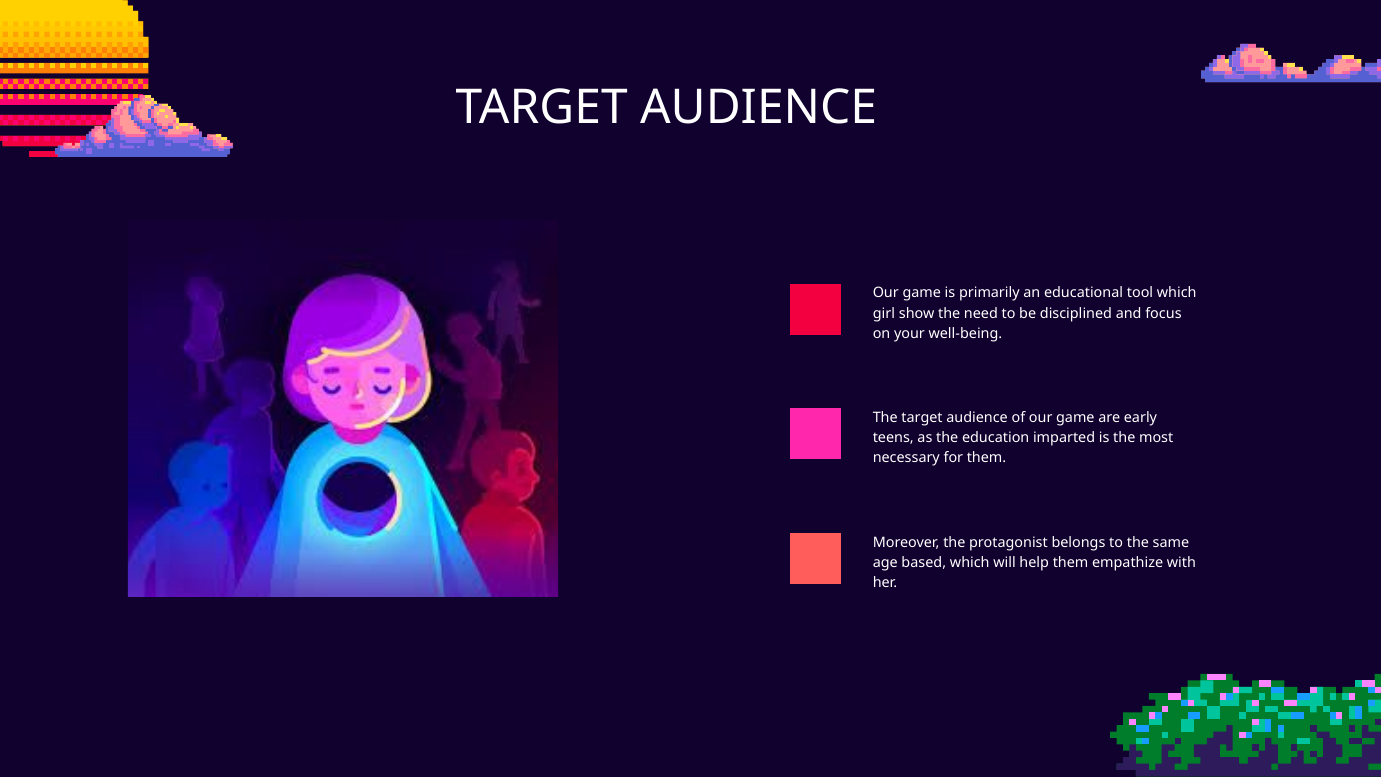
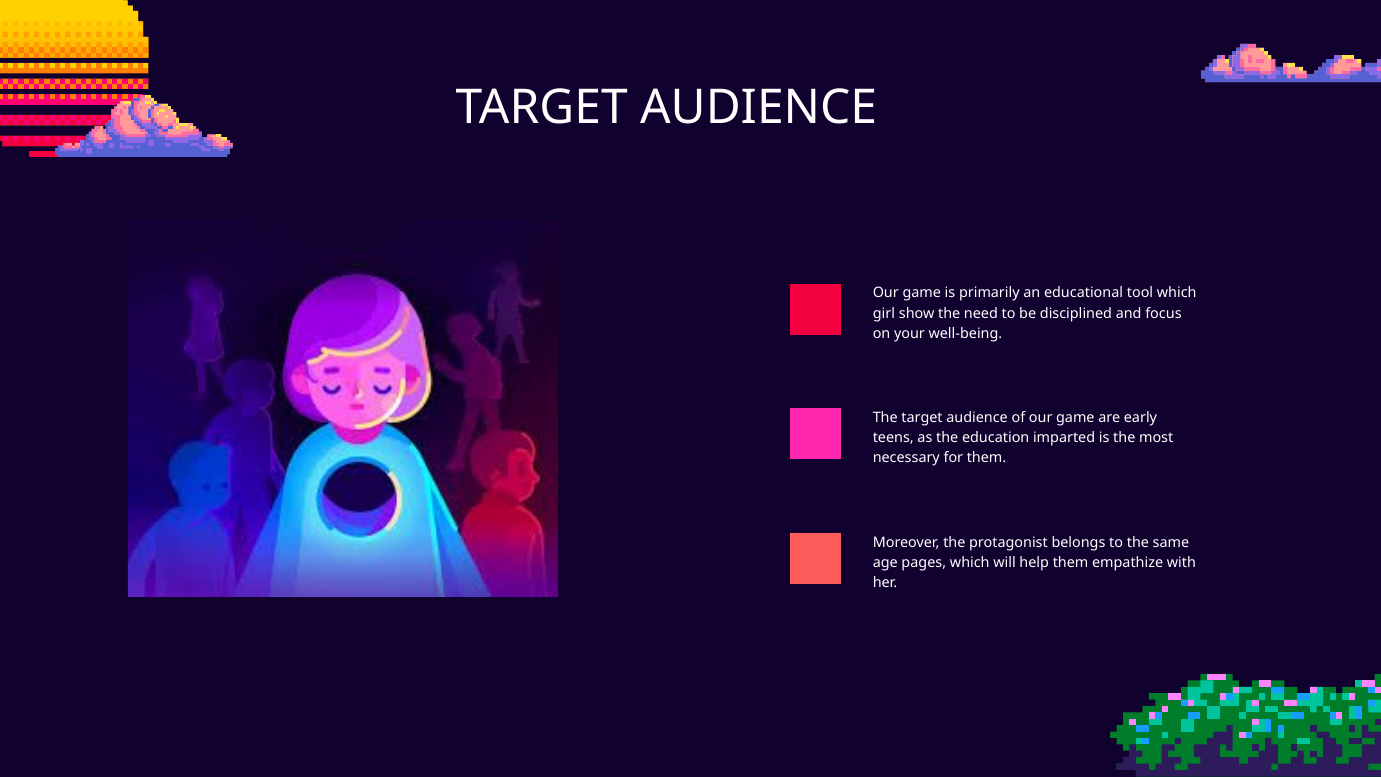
based: based -> pages (924, 563)
